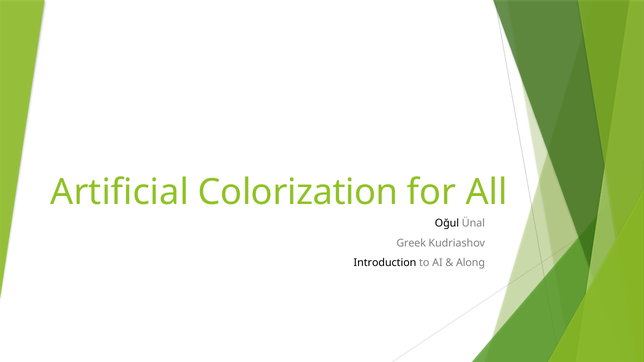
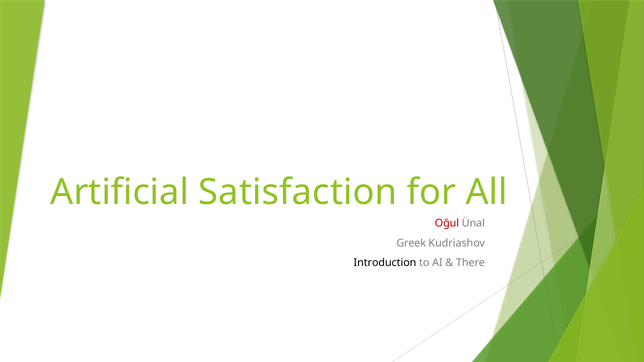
Colorization: Colorization -> Satisfaction (298, 192)
Oğul colour: black -> red (447, 224)
Along: Along -> There (471, 263)
